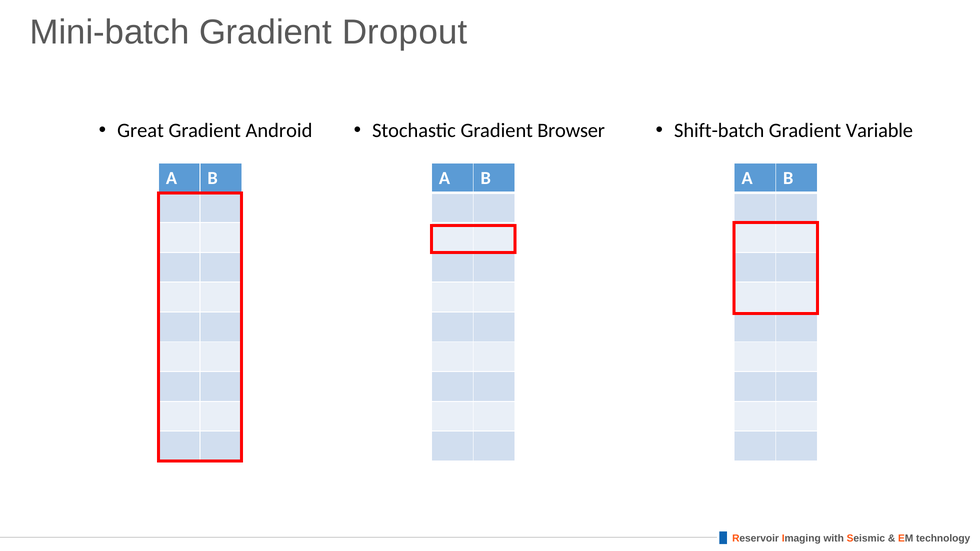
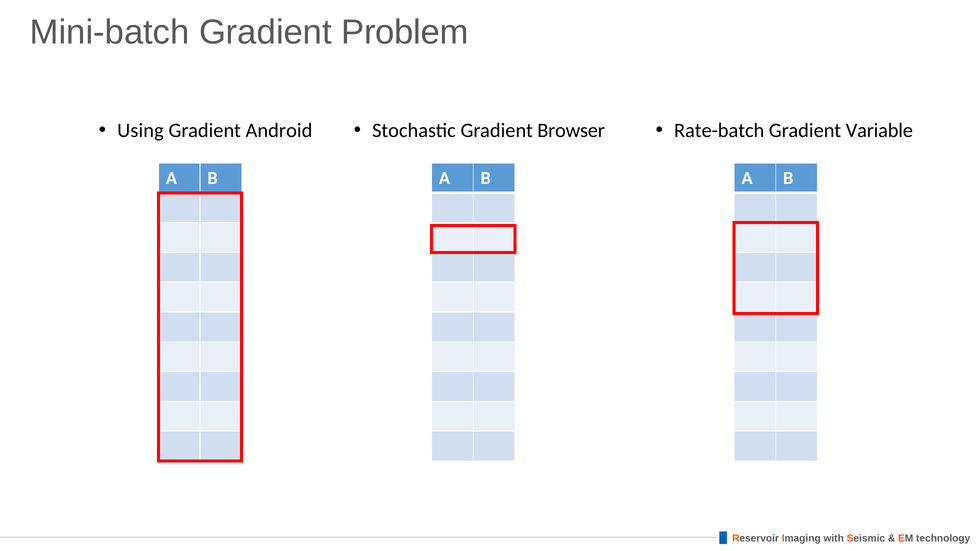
Dropout: Dropout -> Problem (405, 32)
Great: Great -> Using (140, 130)
Shift-batch: Shift-batch -> Rate-batch (719, 130)
